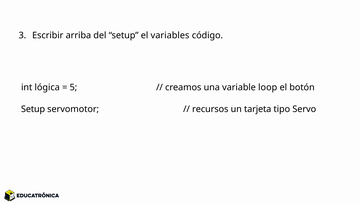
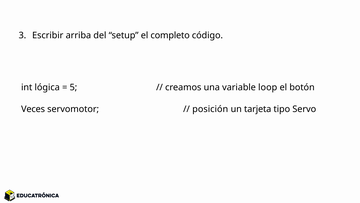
variables: variables -> completo (170, 35)
Setup: Setup -> Veces (33, 109)
recursos: recursos -> posición (210, 109)
